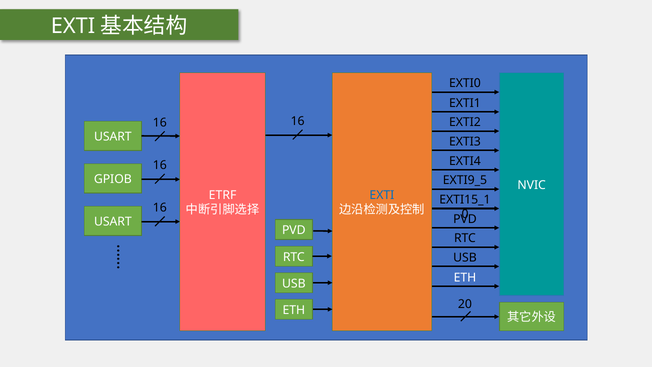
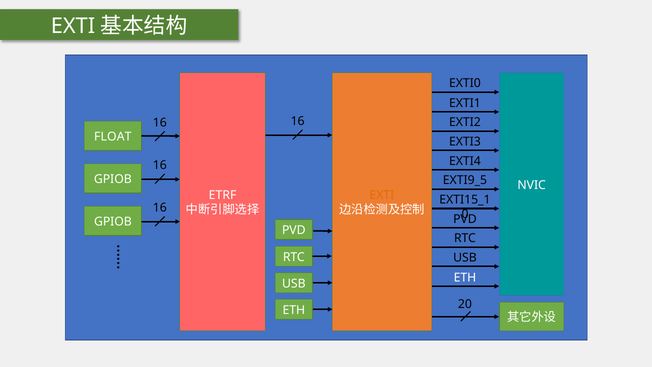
USART: USART -> FLOAT (113, 137)
EXTI colour: blue -> orange (382, 195)
USART: USART -> GPIOB (113, 222)
